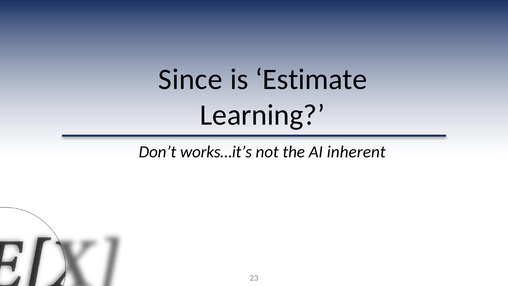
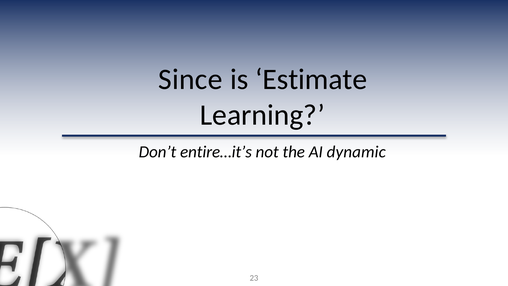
works…it’s: works…it’s -> entire…it’s (216, 152)
inherent: inherent -> dynamic (356, 152)
